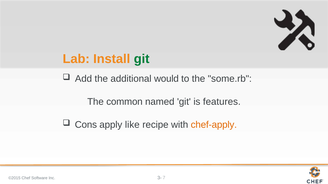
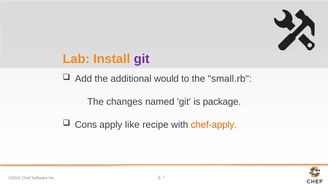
git colour: green -> purple (142, 59)
some.rb: some.rb -> small.rb (230, 79)
common: common -> changes (124, 102)
features: features -> package (222, 102)
